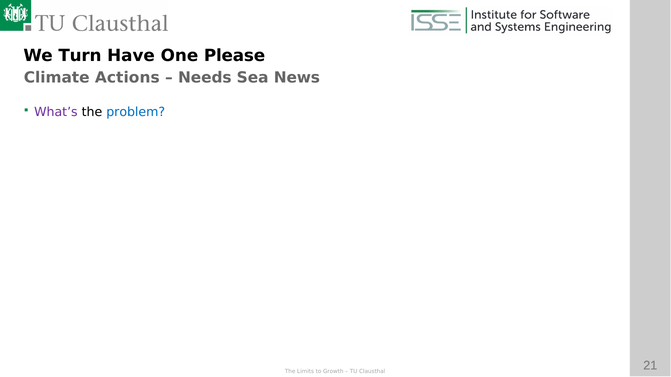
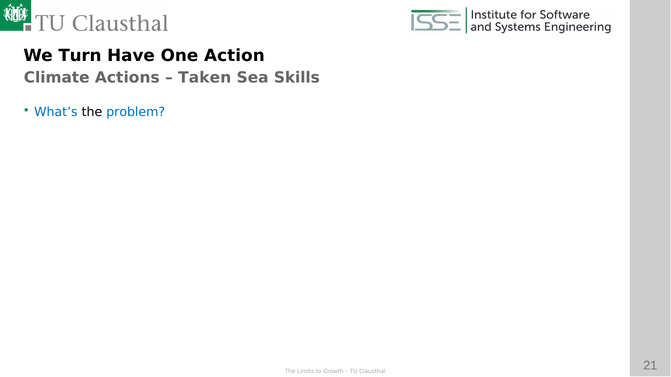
Please: Please -> Action (234, 56)
Needs: Needs -> Taken (205, 78)
News: News -> Skills (297, 78)
What’s colour: purple -> blue (56, 112)
